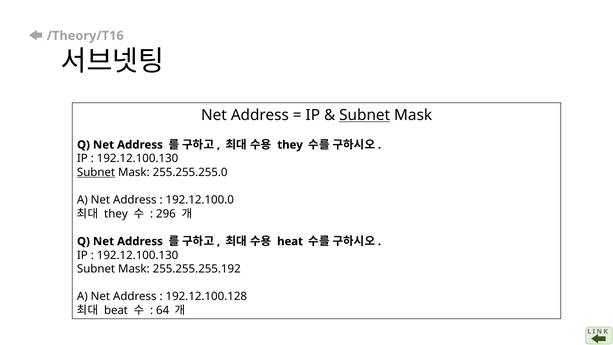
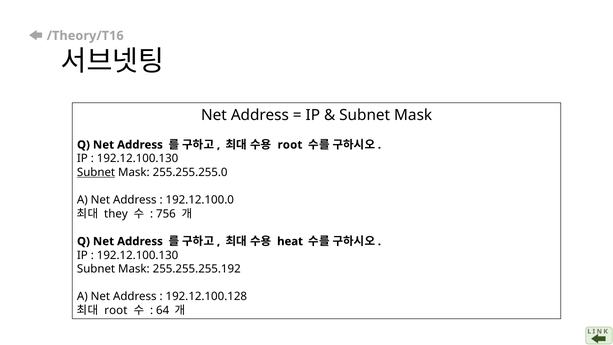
Subnet underline: present -> none (365, 115)
they: they -> root (290, 145)
296: 296 -> 756 (166, 214)
beat: beat -> root (116, 310)
